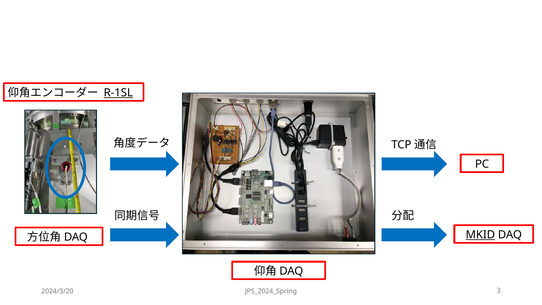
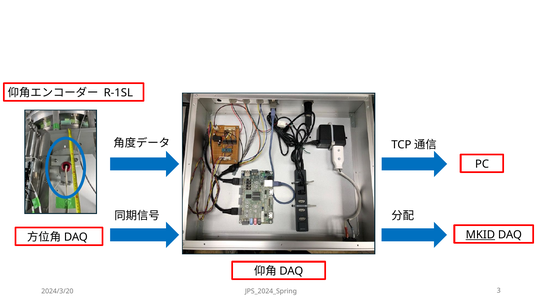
R-1SL underline: present -> none (118, 93)
